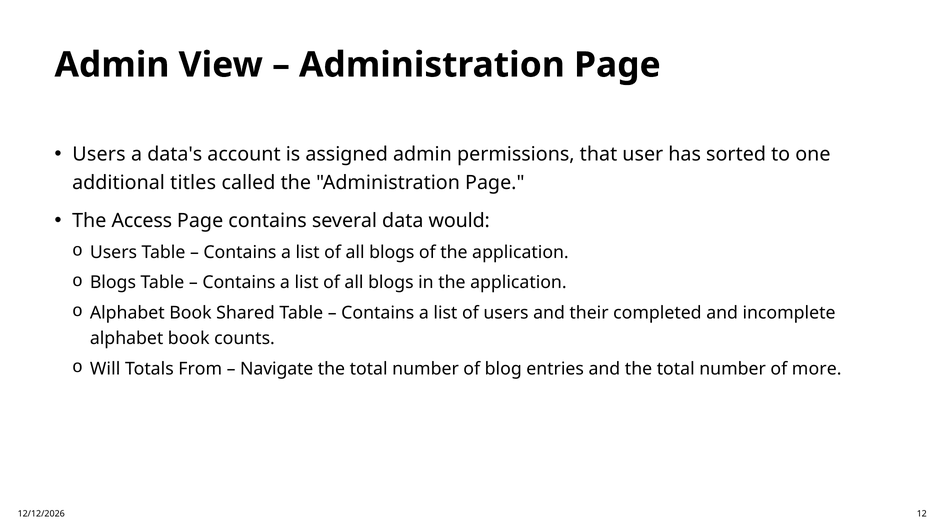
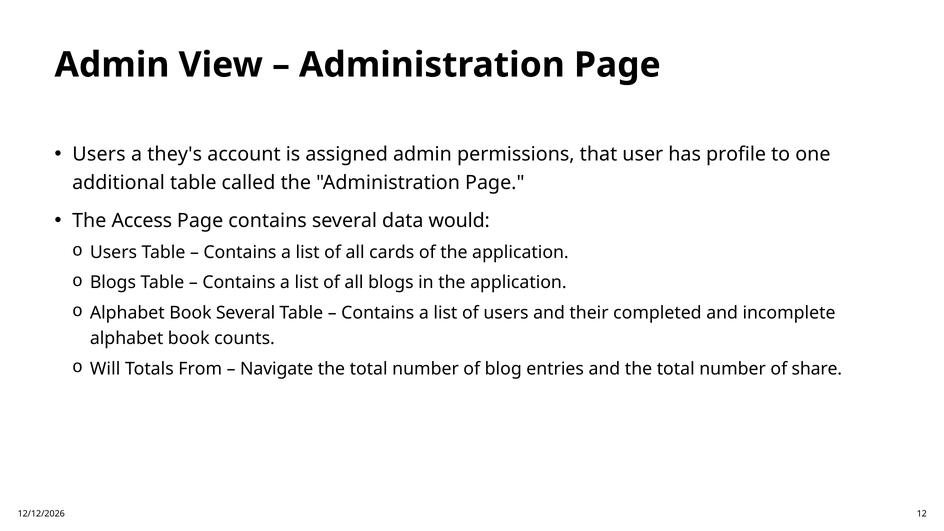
data's: data's -> they's (175, 154)
sorted: sorted -> profile (736, 154)
additional titles: titles -> table (193, 183)
blogs: blogs -> cards (392, 252)
Book Shared: Shared -> Several (246, 313)
more: more -> share (817, 369)
